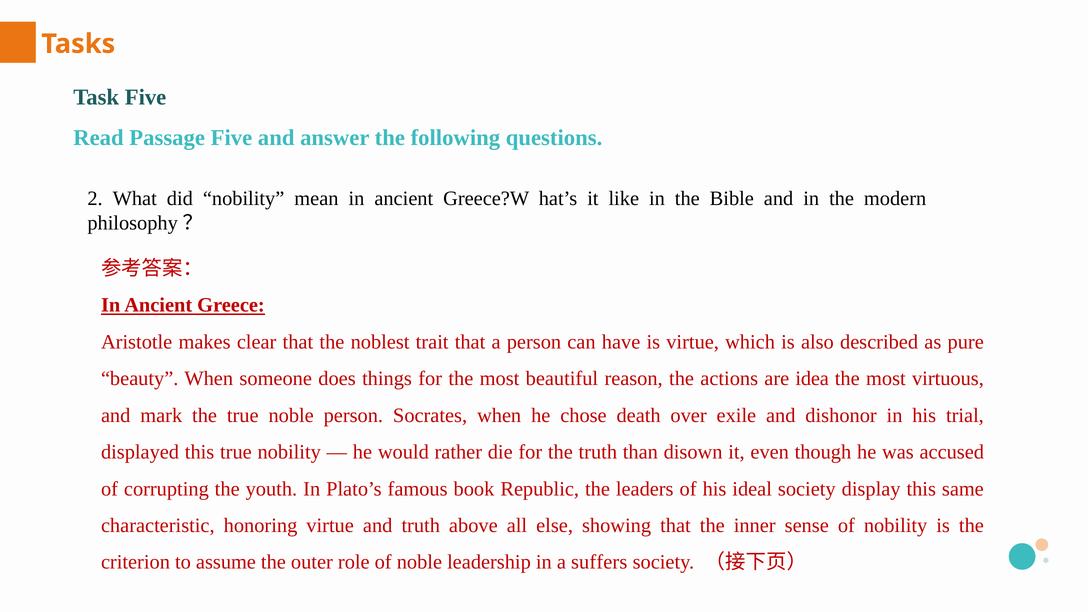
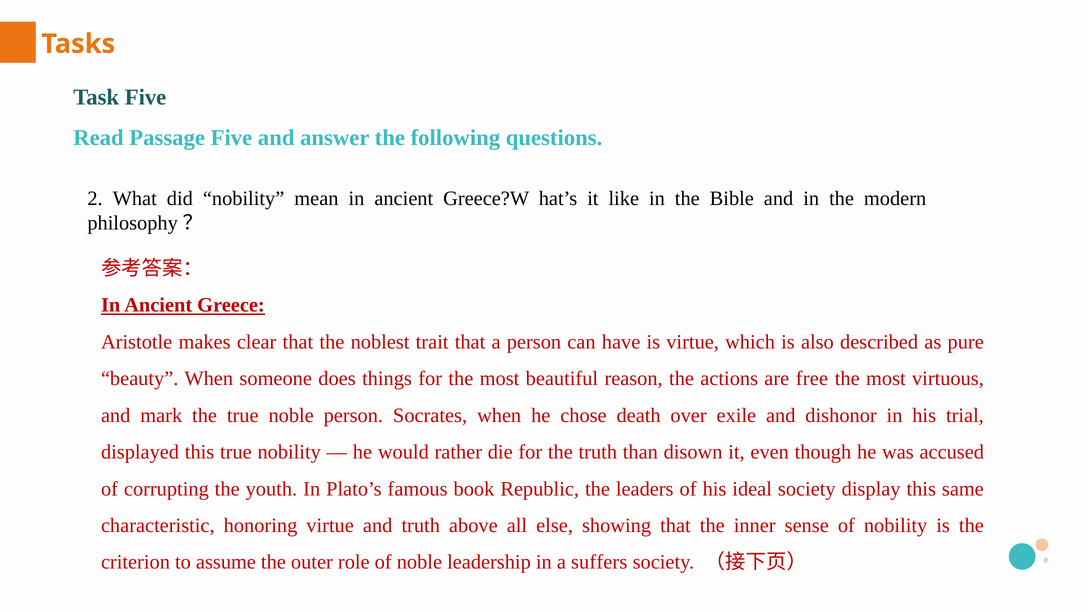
idea: idea -> free (812, 379)
